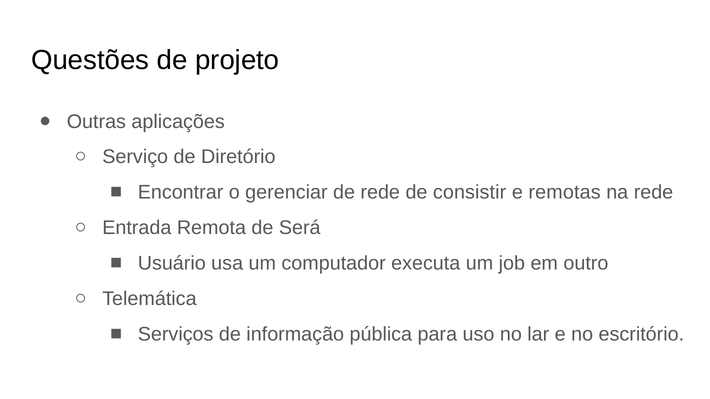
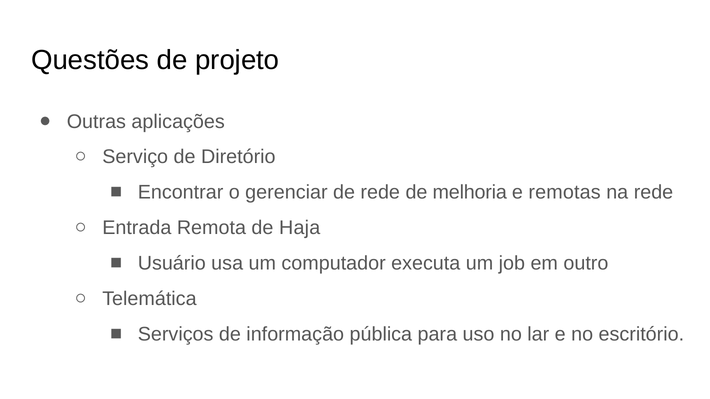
consistir: consistir -> melhoria (470, 193)
Será: Será -> Haja (300, 228)
